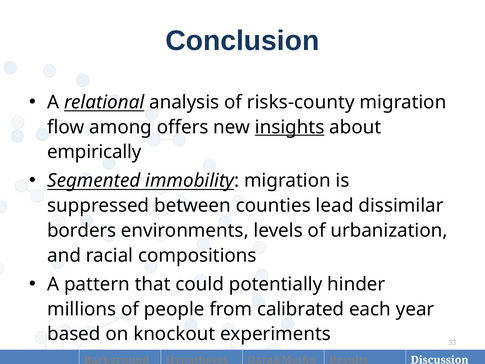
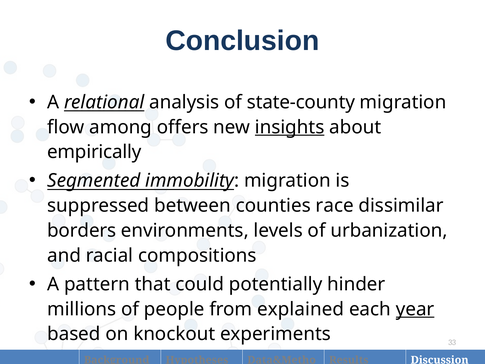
risks-county: risks-county -> state-county (301, 102)
lead: lead -> race (335, 206)
calibrated: calibrated -> explained (301, 309)
year underline: none -> present (415, 309)
